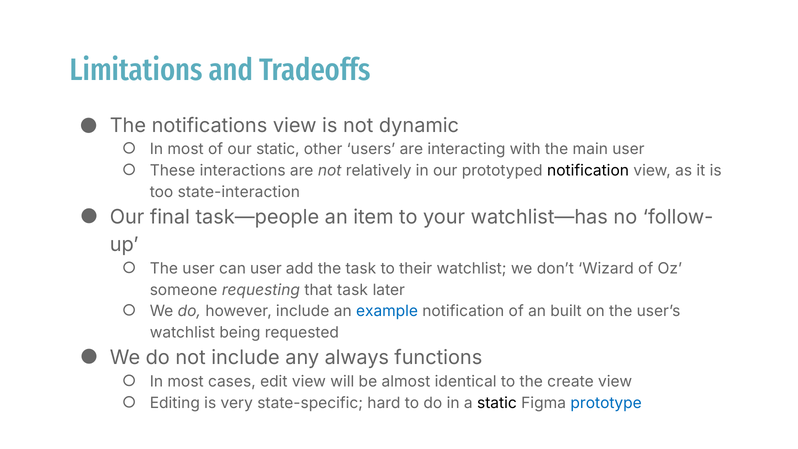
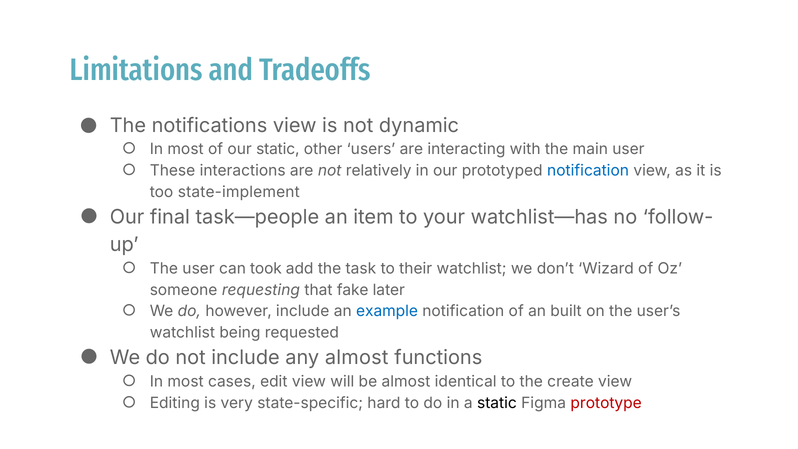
notification colour: black -> blue (588, 171)
state-interaction: state-interaction -> state-implement (239, 192)
can user: user -> took (266, 268)
that task: task -> fake (353, 290)
any always: always -> almost (357, 358)
prototype colour: blue -> red (606, 403)
